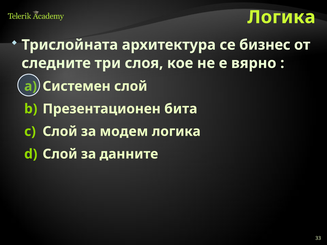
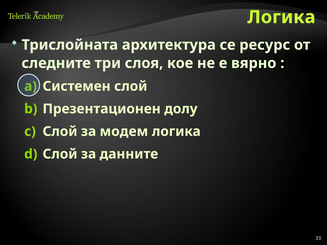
бизнес: бизнес -> ресурс (265, 45)
бита: бита -> долу (181, 109)
